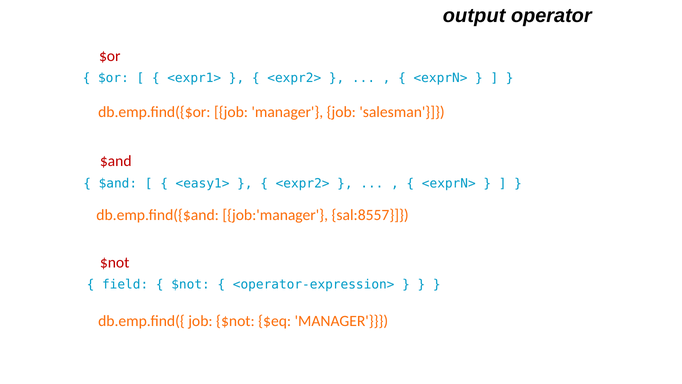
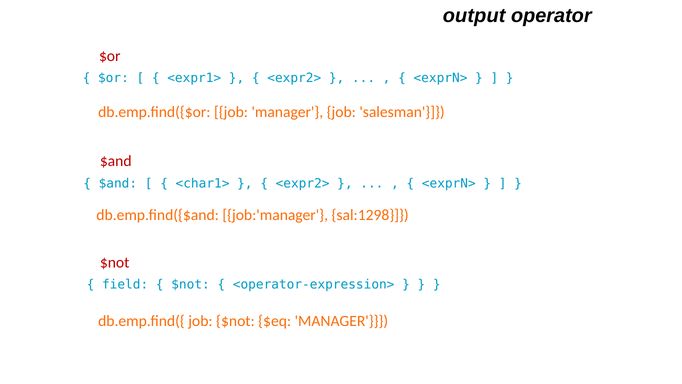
<easy1>: <easy1> -> <char1> (203, 183)
sal:8557: sal:8557 -> sal:1298 (370, 215)
